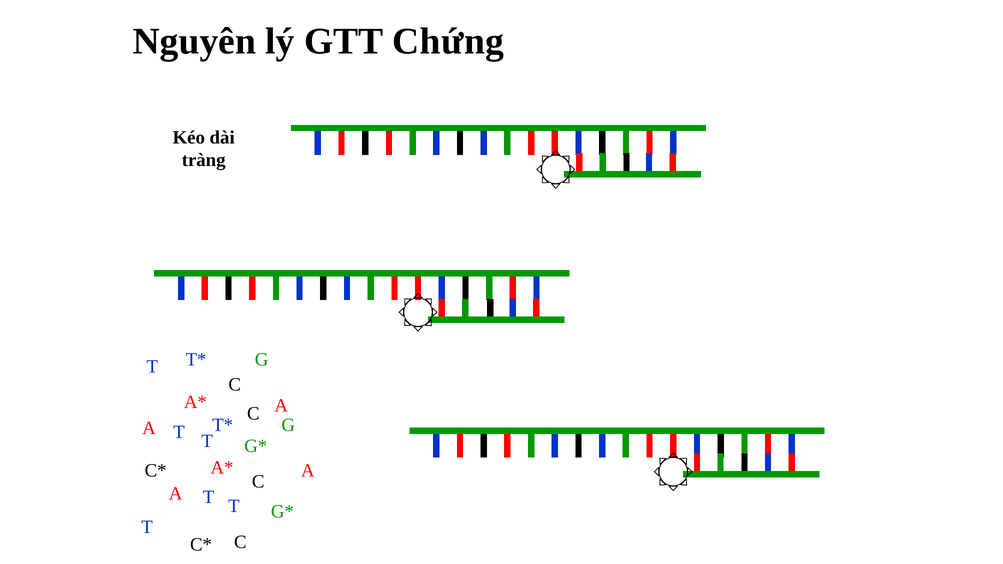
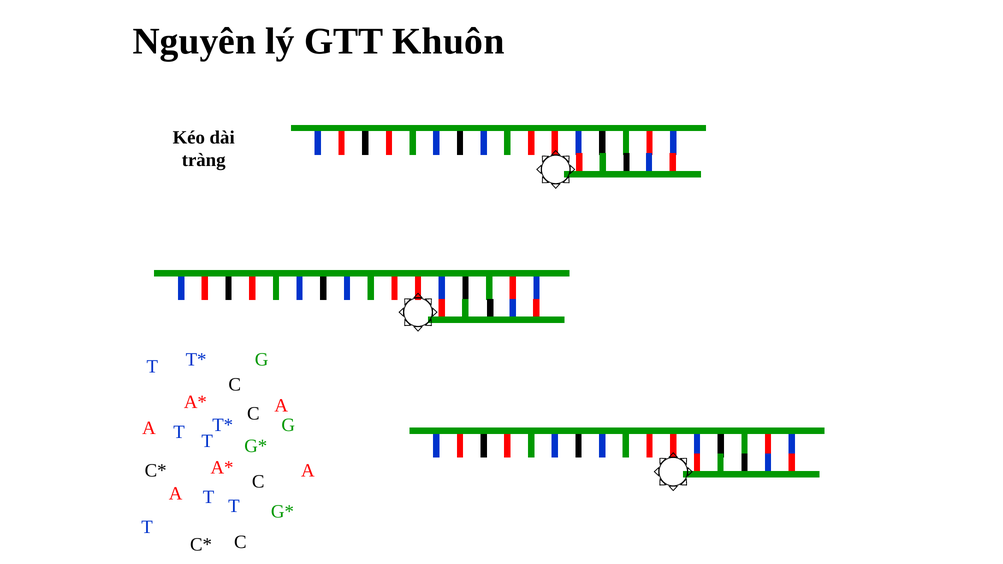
Chứng: Chứng -> Khuôn (448, 41)
